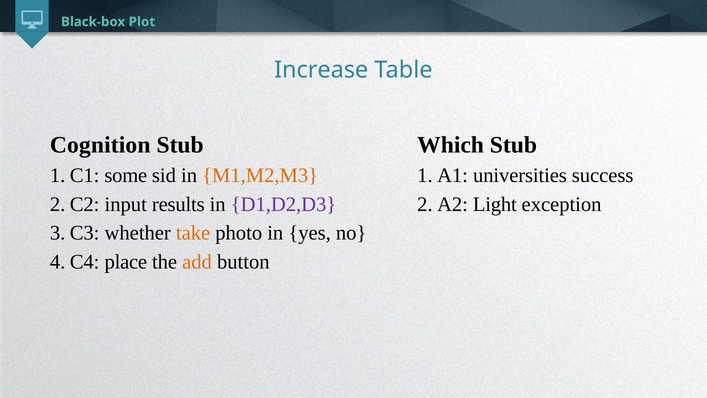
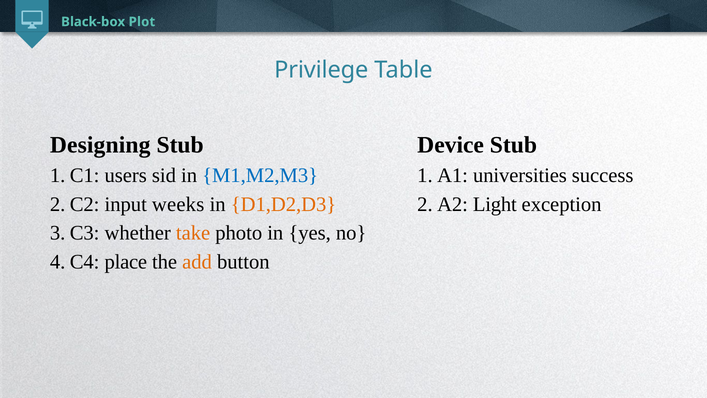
Increase: Increase -> Privilege (321, 70)
Cognition: Cognition -> Designing (100, 145)
Which: Which -> Device (451, 145)
some: some -> users (126, 175)
M1,M2,M3 colour: orange -> blue (260, 175)
results: results -> weeks (178, 204)
D1,D2,D3 colour: purple -> orange (284, 204)
